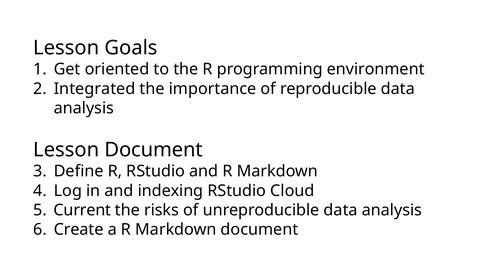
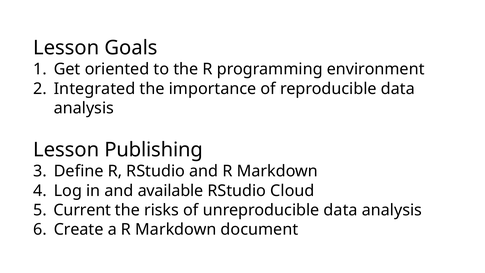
Lesson Document: Document -> Publishing (154, 150)
indexing: indexing -> available (171, 191)
